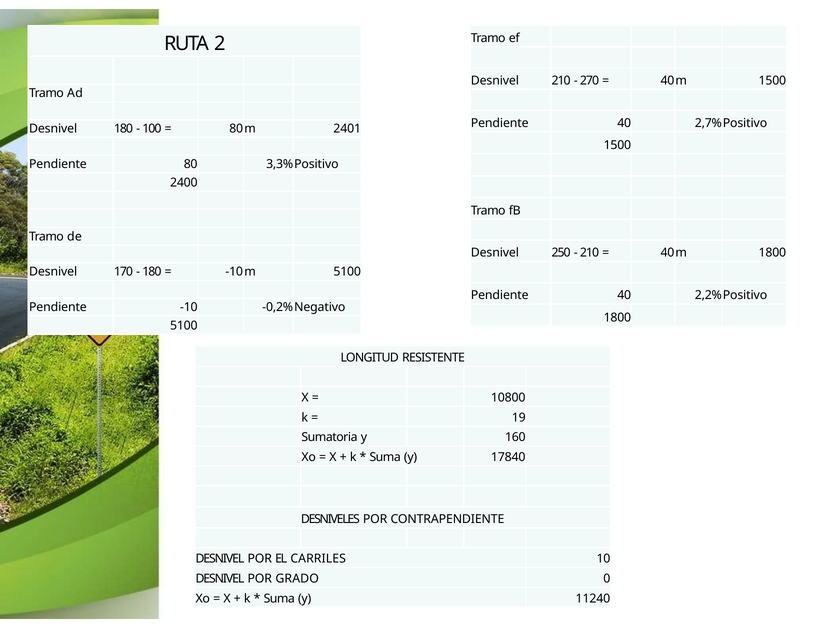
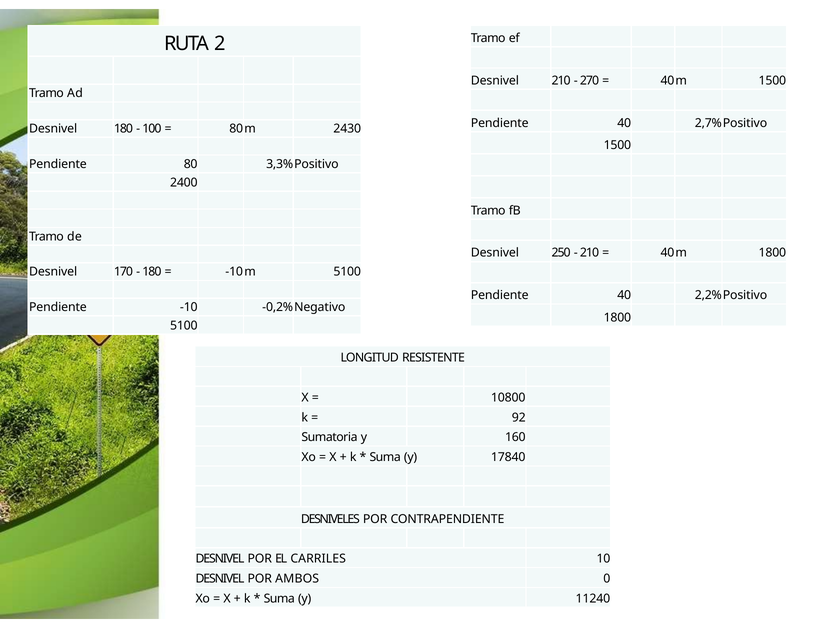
2401: 2401 -> 2430 (347, 129)
19: 19 -> 92 (519, 418)
GRADO: GRADO -> AMBOS (297, 579)
